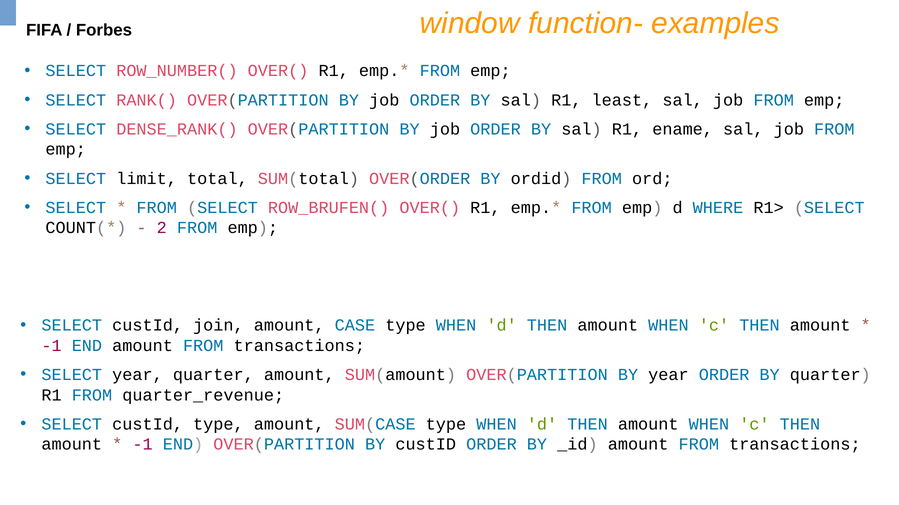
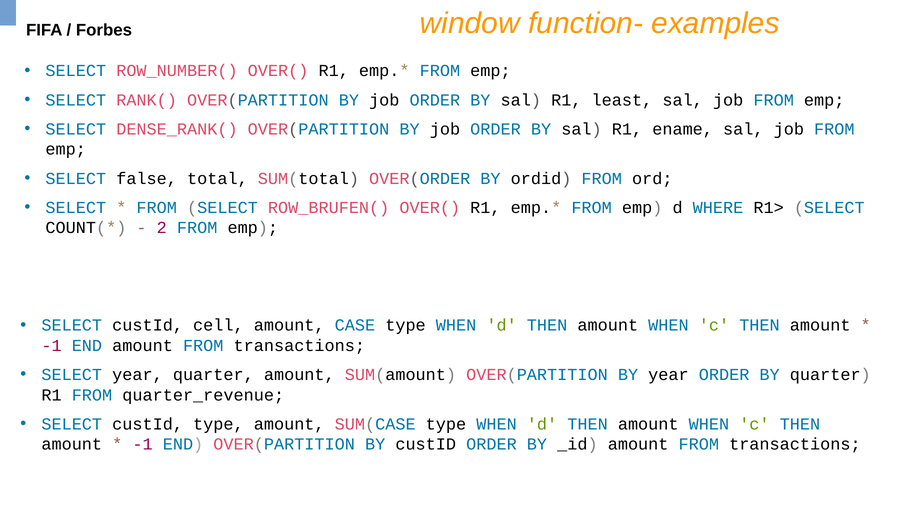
limit: limit -> false (147, 179)
join: join -> cell (218, 326)
